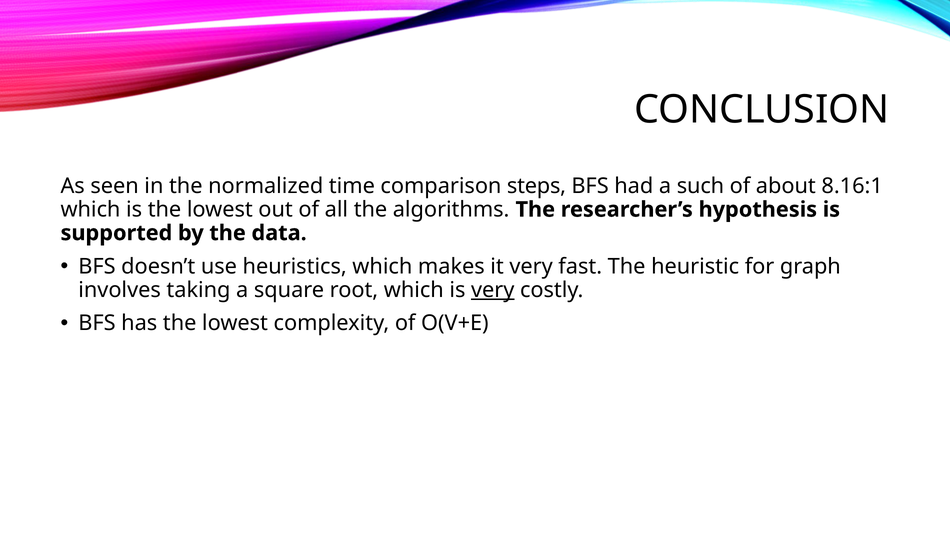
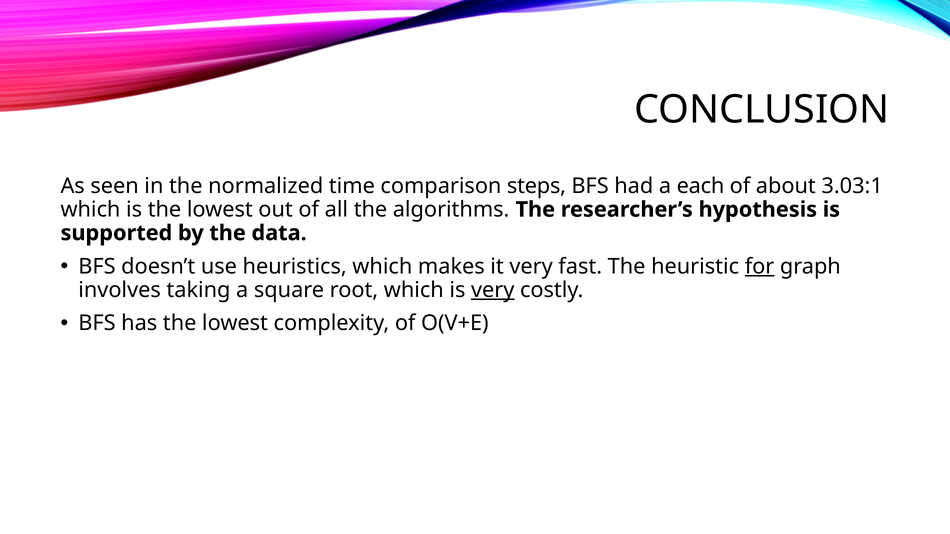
such: such -> each (701, 186)
8.16:1: 8.16:1 -> 3.03:1 (852, 186)
for underline: none -> present (760, 267)
